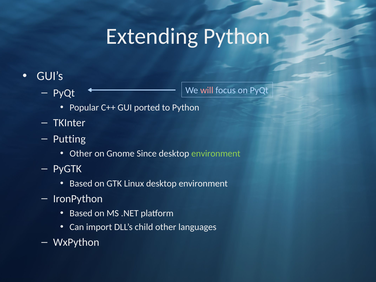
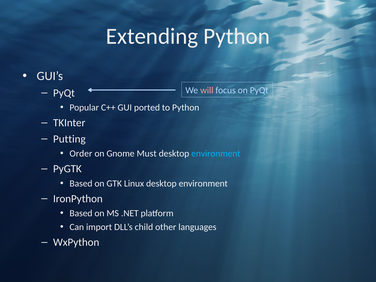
Other: Other -> Order (81, 154)
Since: Since -> Must (147, 154)
environment colour: light green -> light blue (216, 154)
